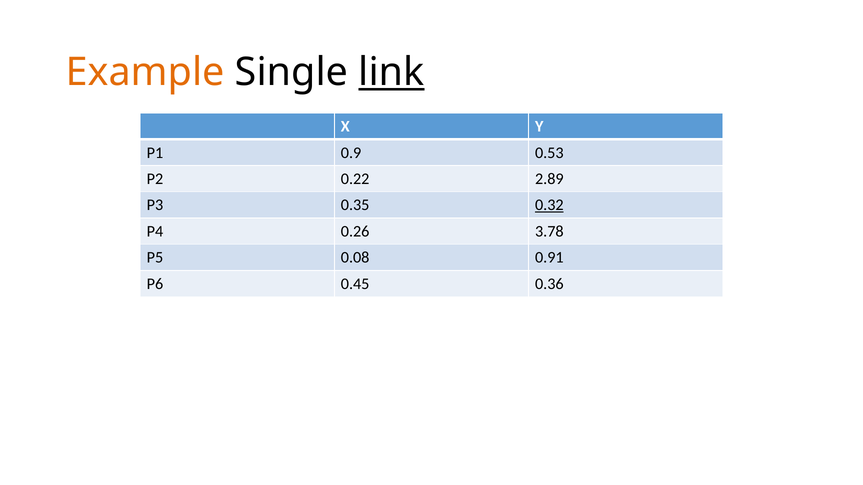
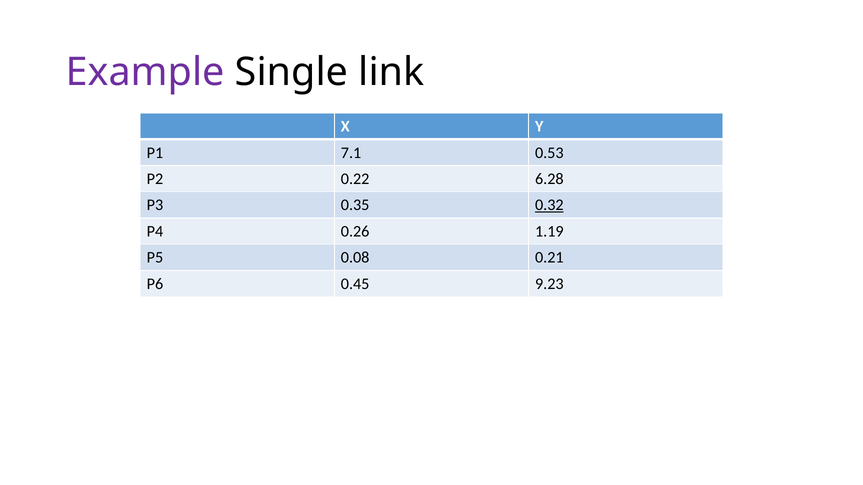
Example colour: orange -> purple (145, 72)
link underline: present -> none (391, 72)
0.9: 0.9 -> 7.1 (351, 153)
2.89: 2.89 -> 6.28 (549, 179)
3.78: 3.78 -> 1.19 (549, 232)
0.91: 0.91 -> 0.21 (549, 258)
0.36: 0.36 -> 9.23 (549, 284)
